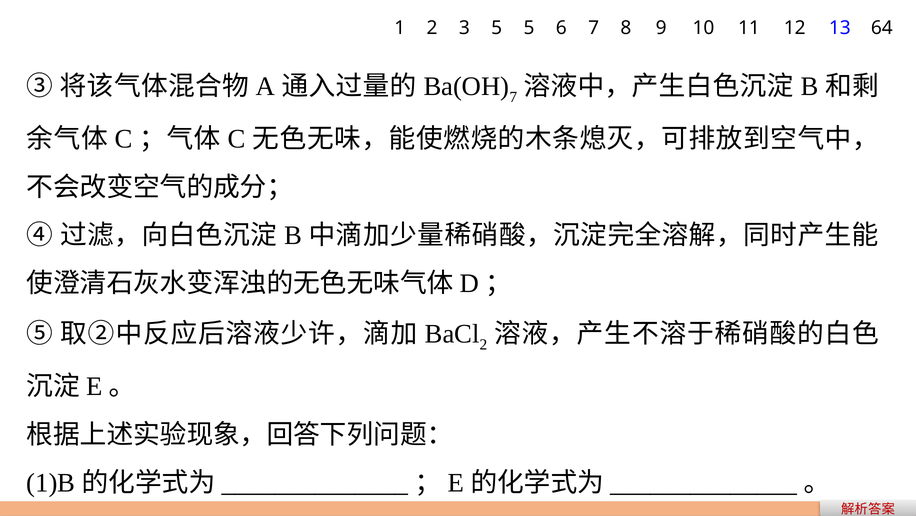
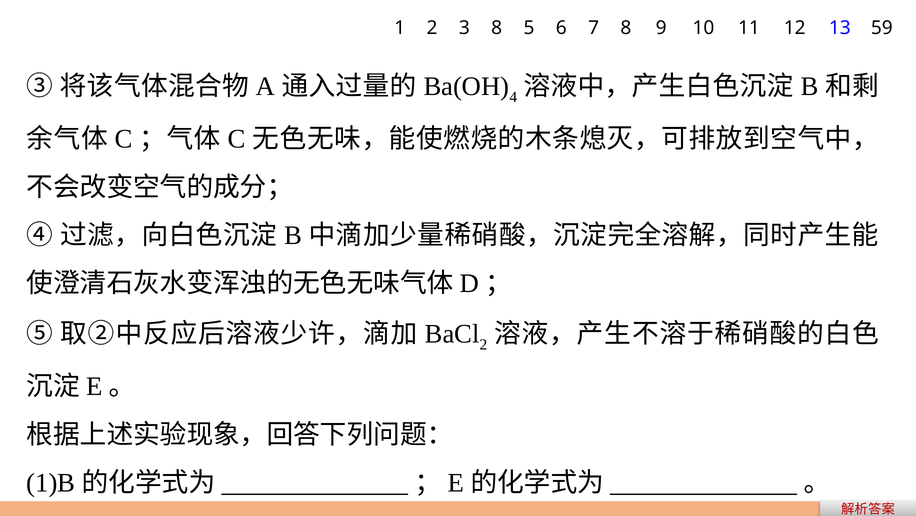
3 5: 5 -> 8 (497, 28)
64: 64 -> 59 (882, 28)
7: 7 -> 4 (513, 97)
